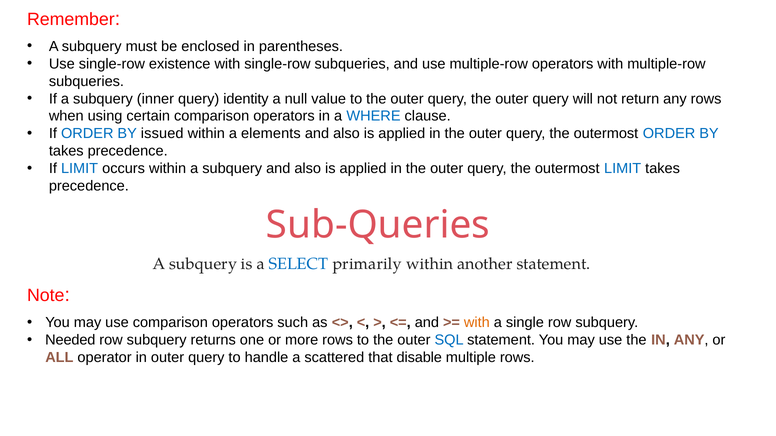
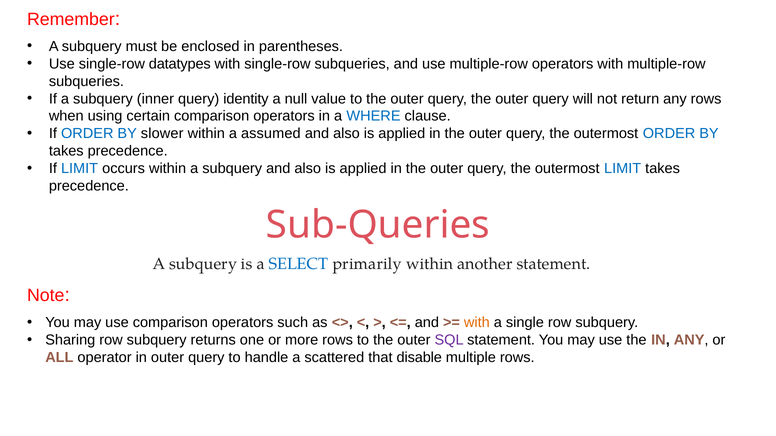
existence: existence -> datatypes (180, 64)
issued: issued -> slower (162, 134)
elements: elements -> assumed (271, 134)
Needed: Needed -> Sharing (70, 340)
SQL colour: blue -> purple (449, 340)
